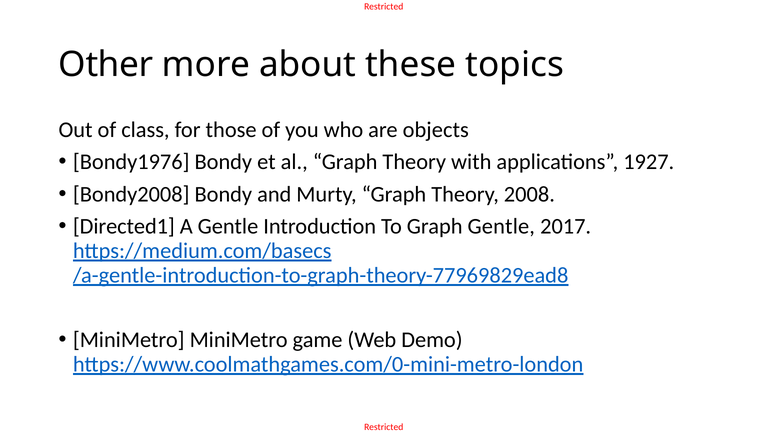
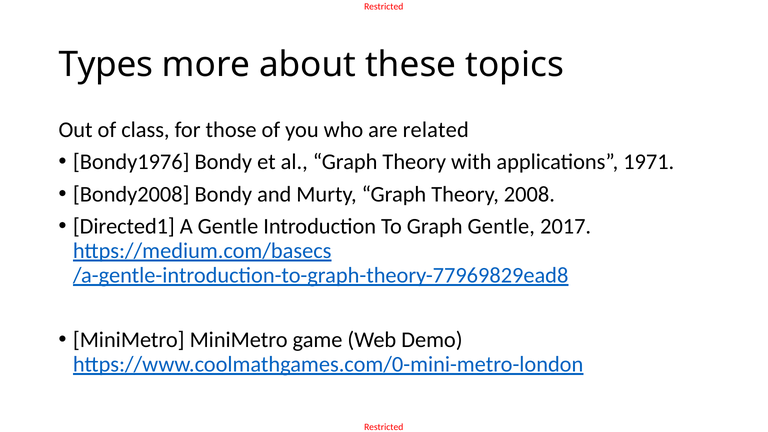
Other: Other -> Types (106, 65)
objects: objects -> related (436, 130)
1927: 1927 -> 1971 (649, 162)
